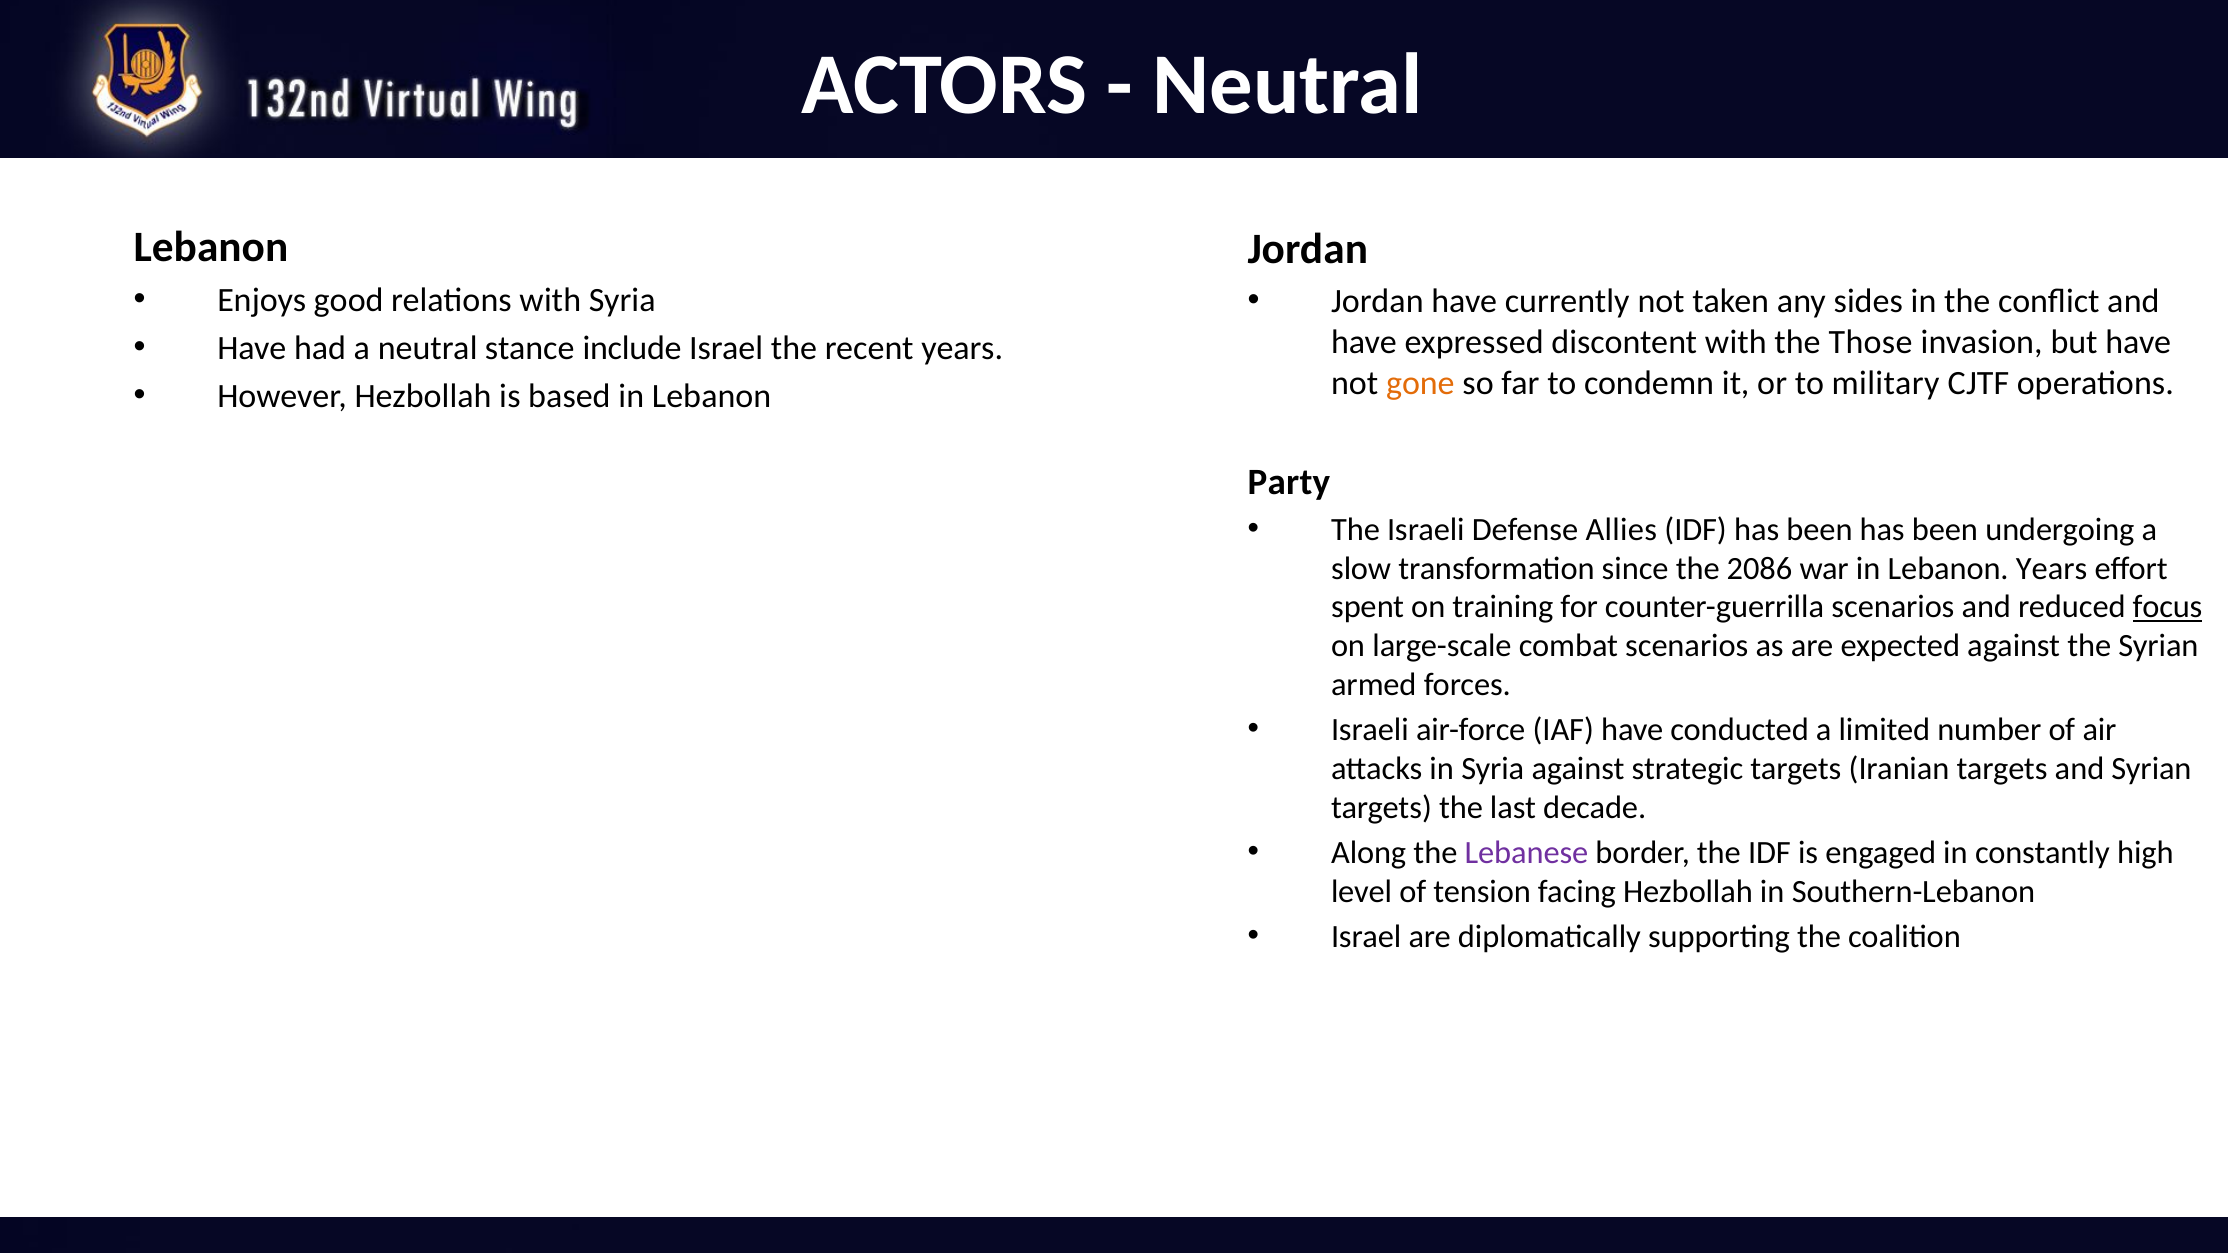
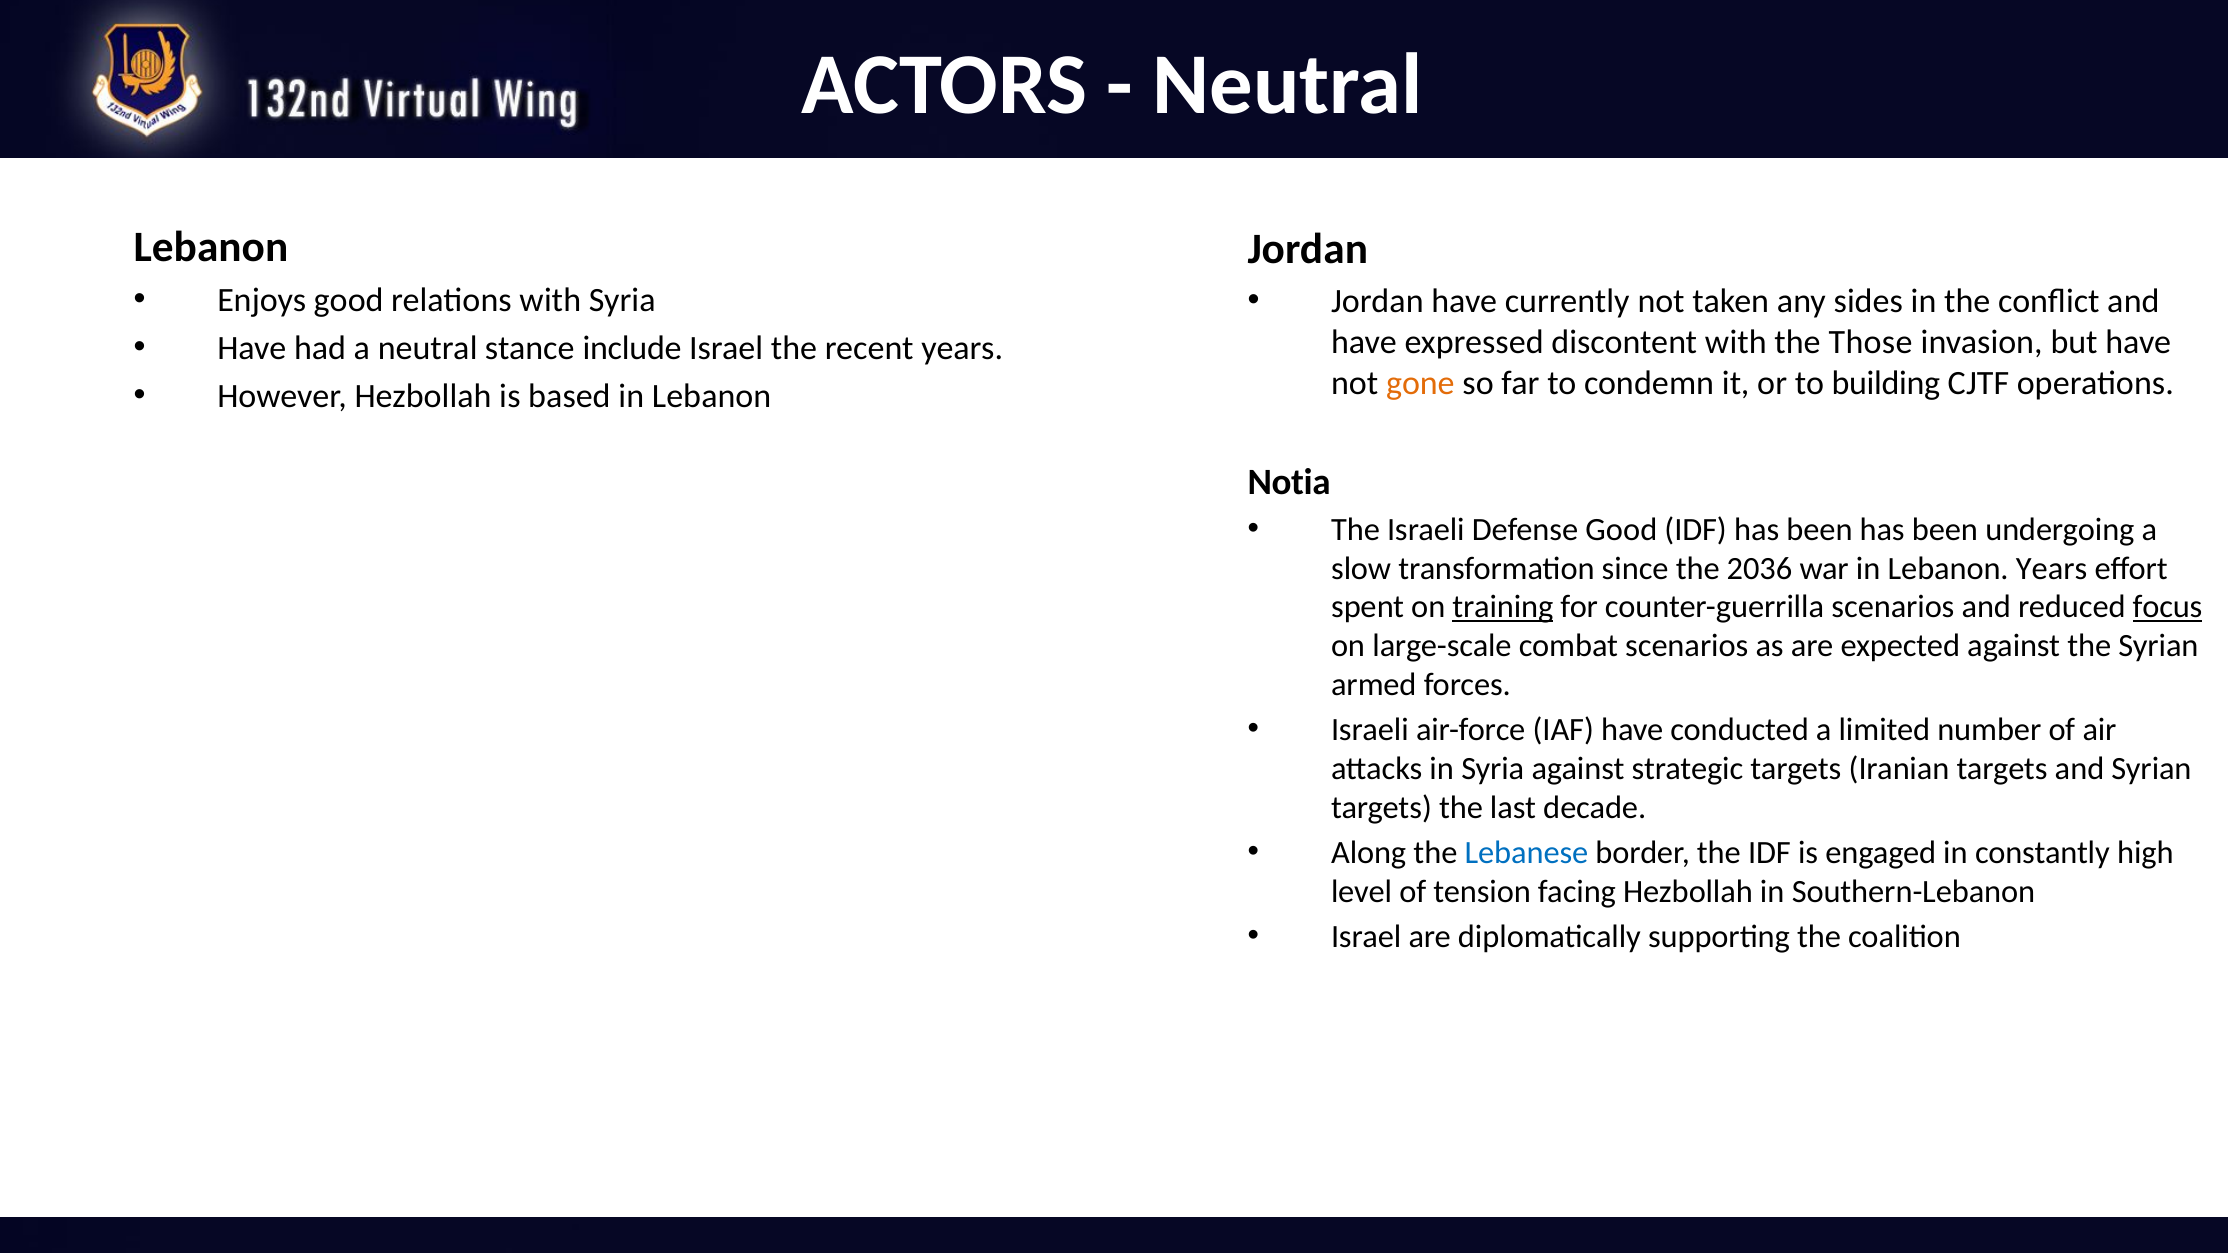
military: military -> building (1886, 384)
Party: Party -> Notia (1289, 482)
Defense Allies: Allies -> Good (1621, 530)
2086: 2086 -> 2036 (1759, 568)
training underline: none -> present (1503, 607)
Lebanese colour: purple -> blue (1526, 853)
